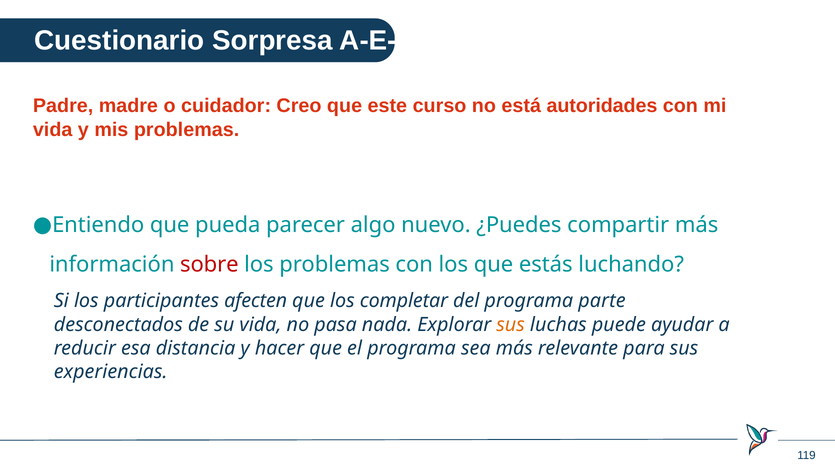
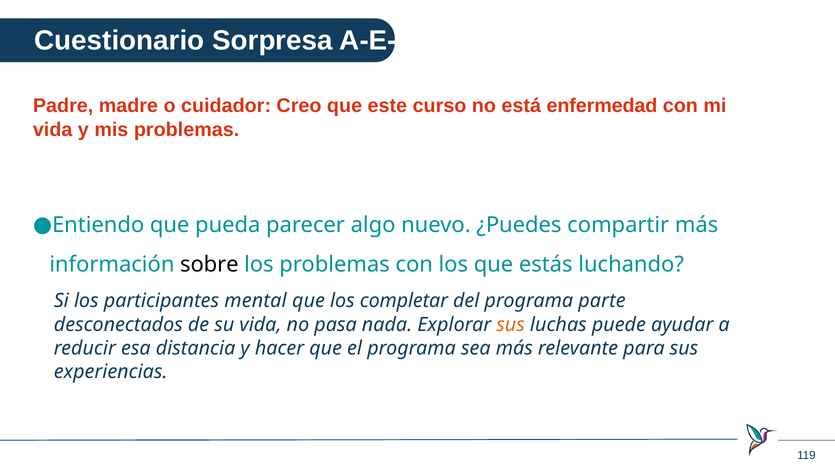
autoridades: autoridades -> enfermedad (602, 106)
sobre colour: red -> black (209, 265)
afecten: afecten -> mental (256, 301)
